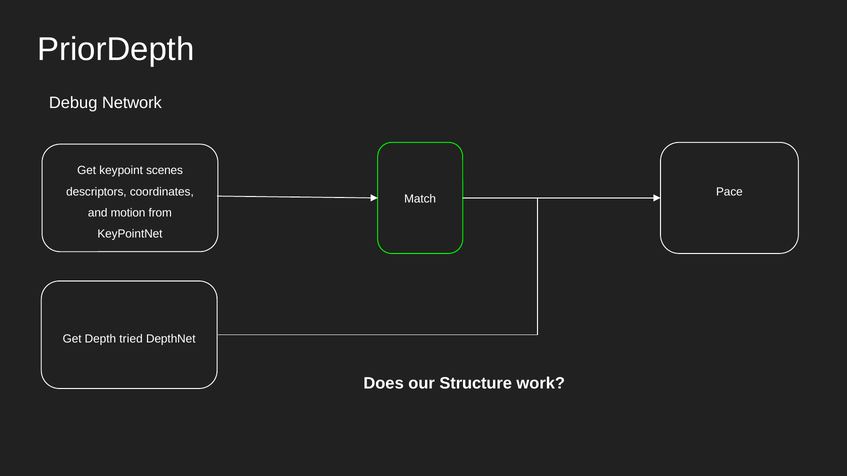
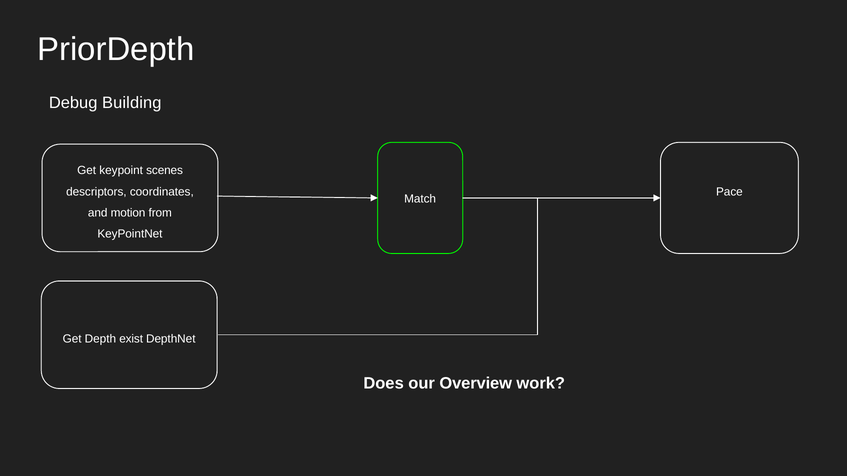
Network: Network -> Building (132, 103)
tried: tried -> exist (131, 339)
Structure: Structure -> Overview (476, 384)
